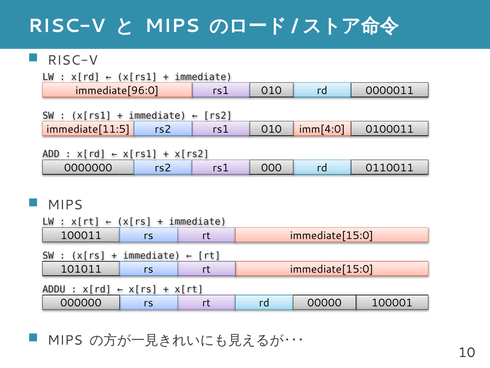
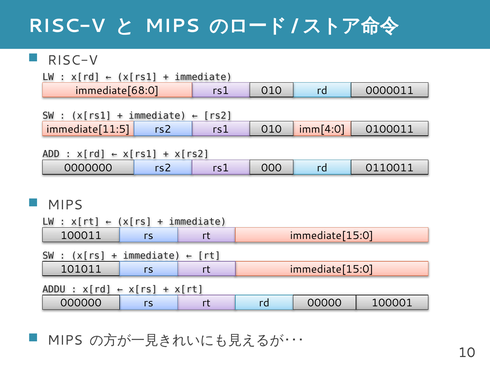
immediate[96:0: immediate[96:0 -> immediate[68:0 (117, 90)
